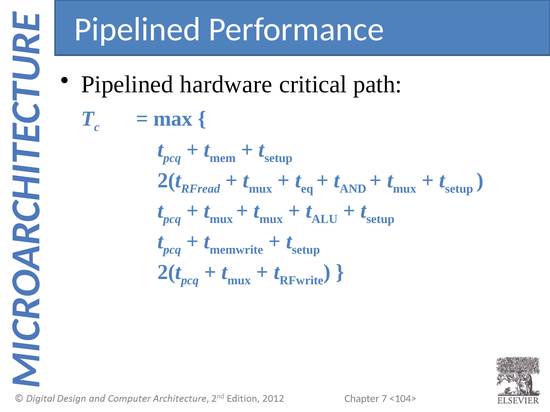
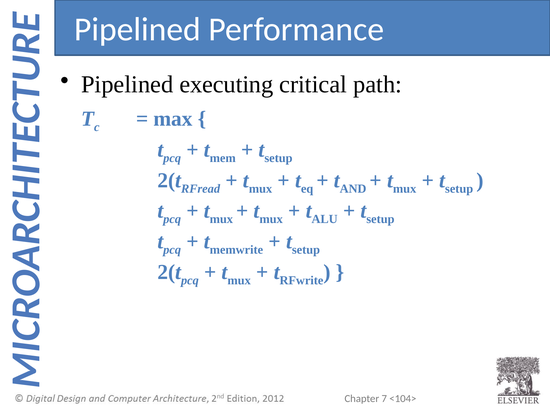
hardware: hardware -> executing (226, 85)
